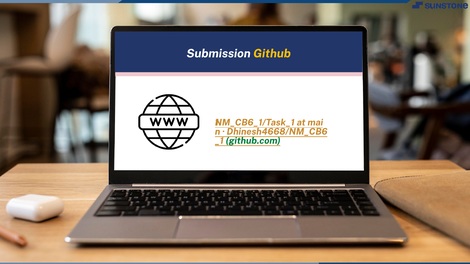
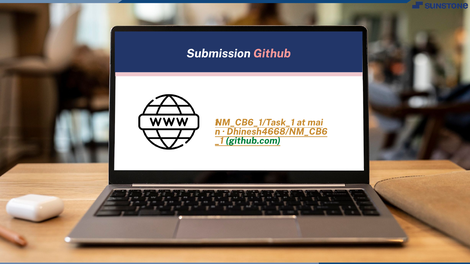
Github colour: yellow -> pink (272, 54)
